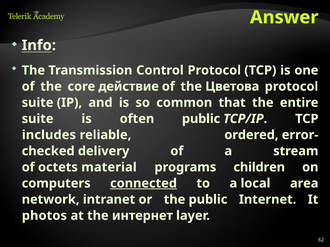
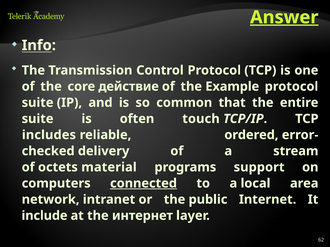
Answer underline: none -> present (284, 17)
Цветова: Цветова -> Example (232, 87)
often public: public -> touch (201, 119)
children: children -> support (259, 168)
photos: photos -> include (45, 216)
